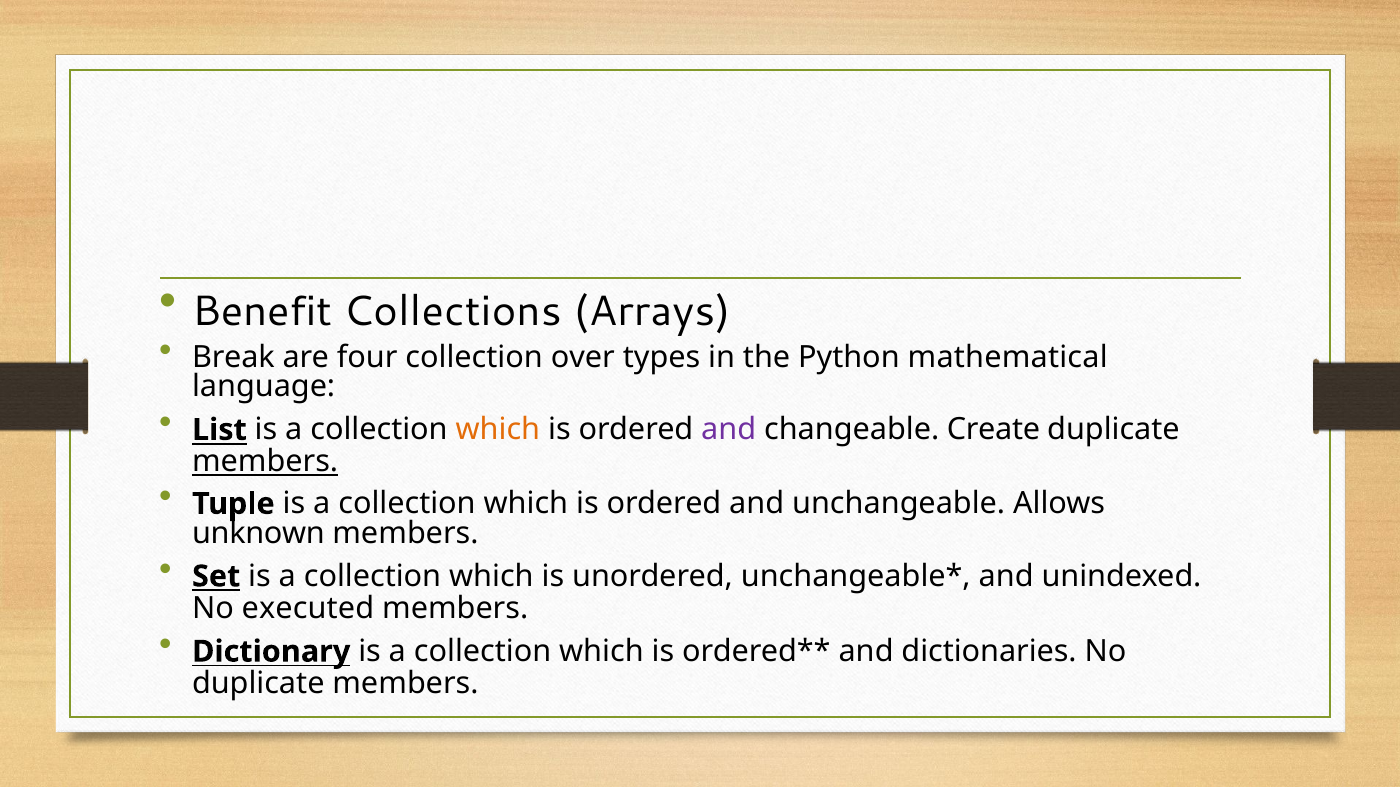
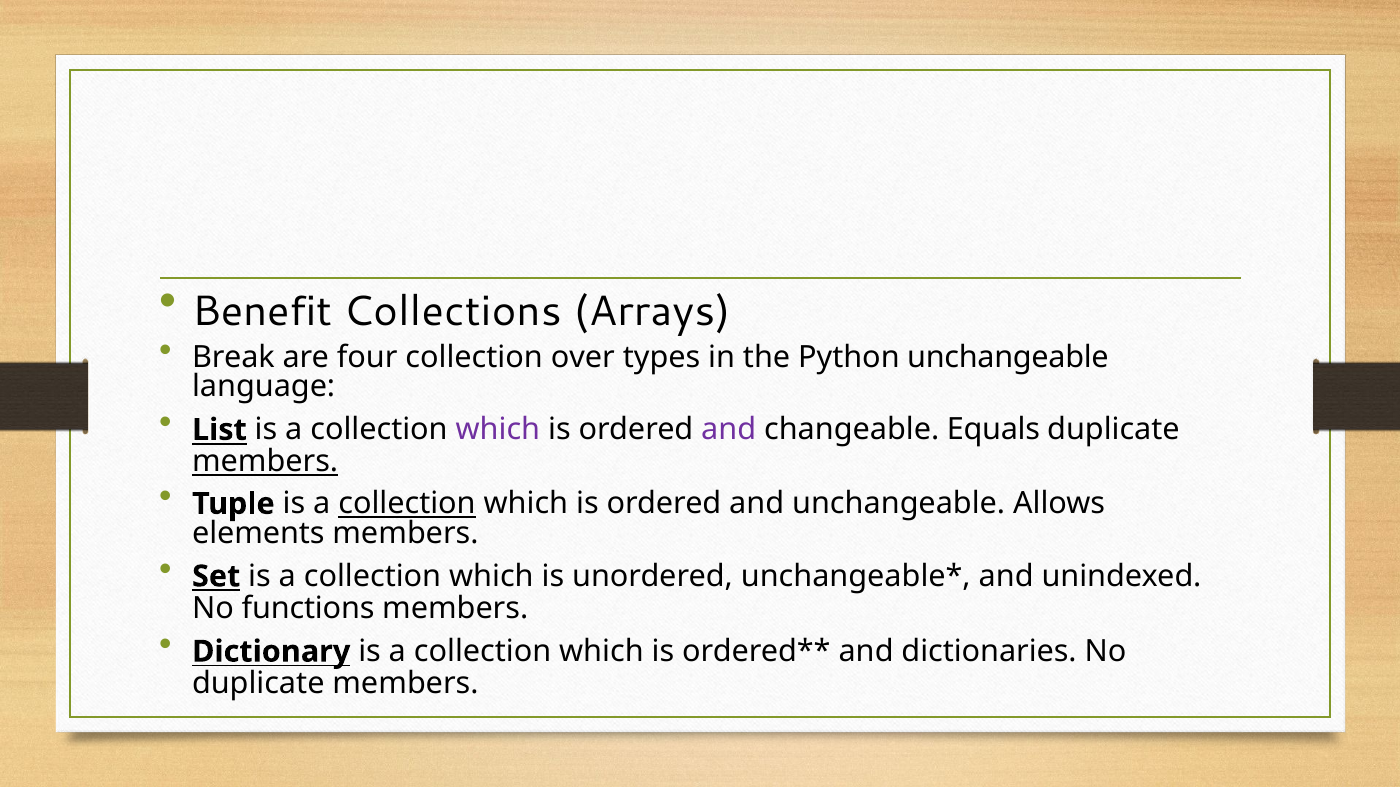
Python mathematical: mathematical -> unchangeable (1008, 357)
which colour: orange -> purple (498, 430)
Create: Create -> Equals (993, 430)
collection underline: none -> present (407, 504)
unknown: unknown -> elements (258, 533)
executed: executed -> functions (308, 609)
